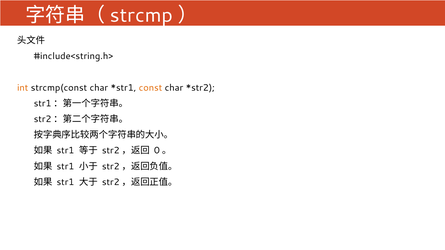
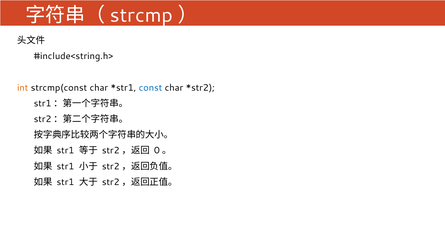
const colour: orange -> blue (151, 88)
